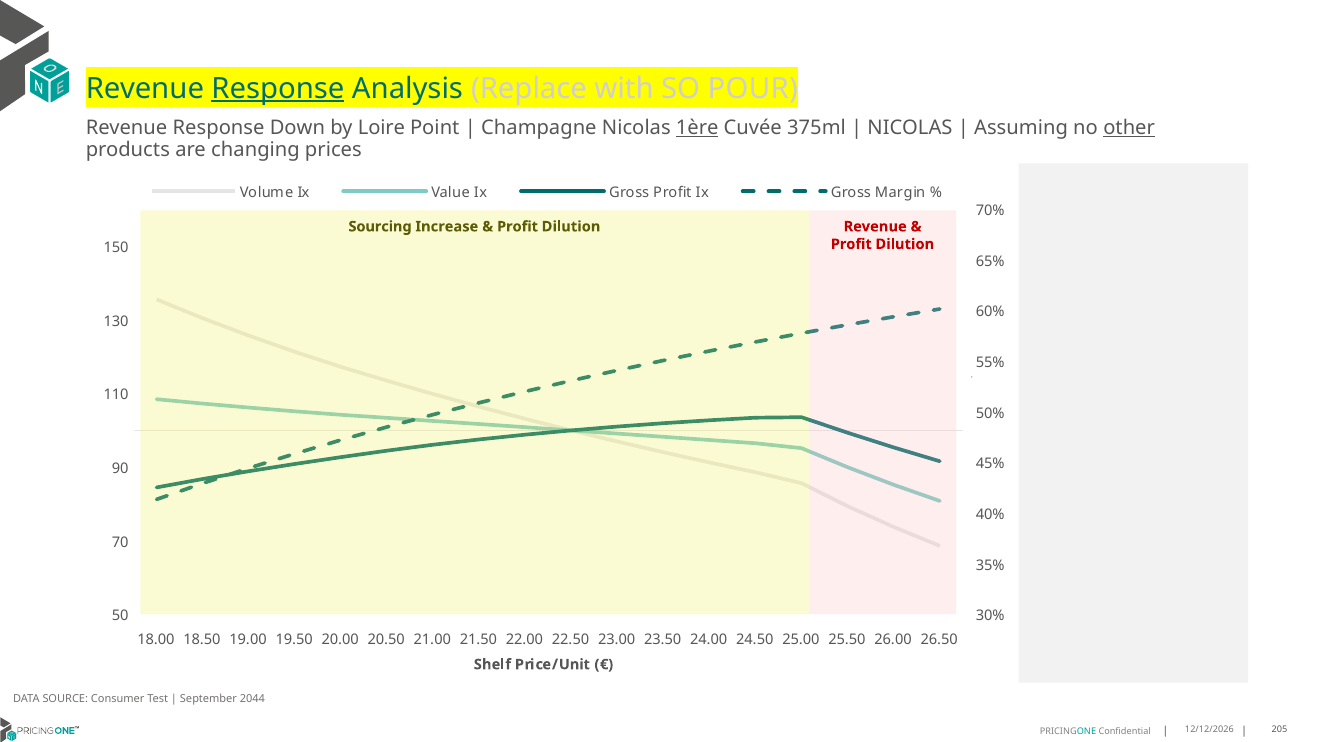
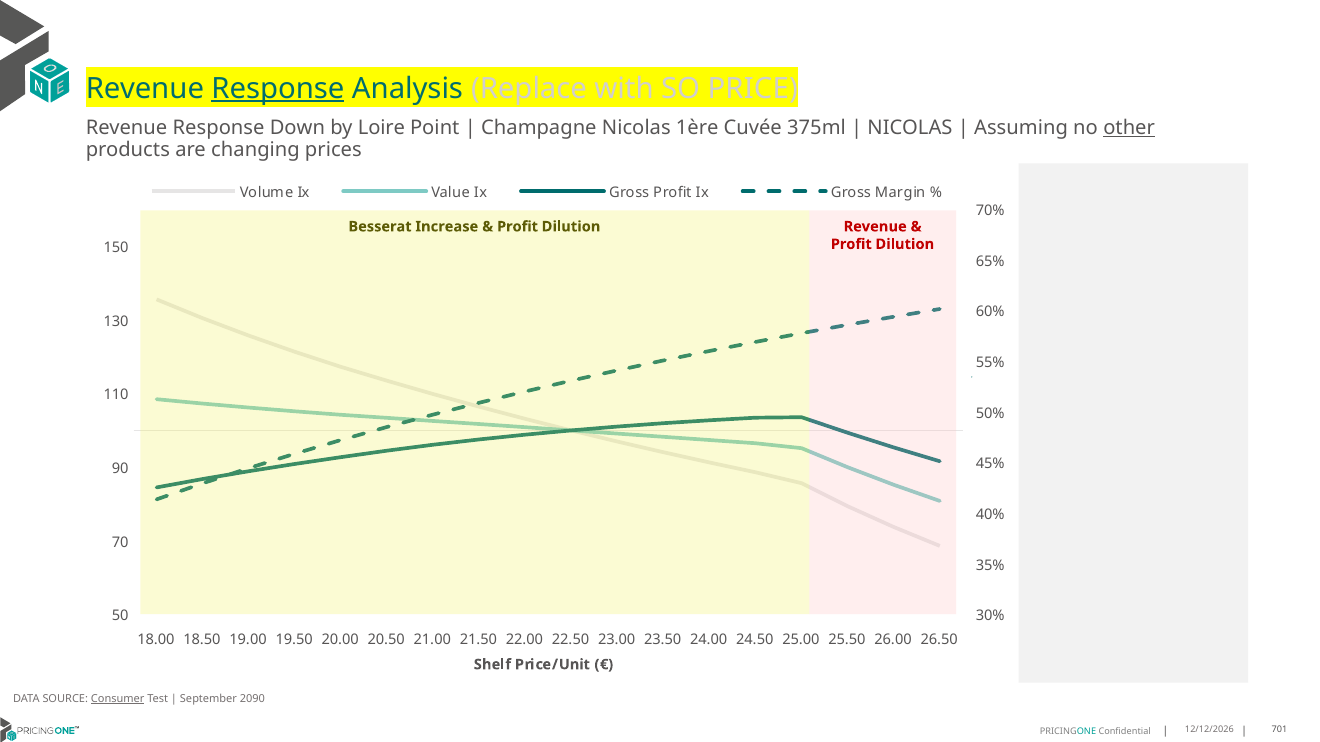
POUR: POUR -> PRICE (753, 89)
1ère underline: present -> none (697, 128)
Sourcing: Sourcing -> Besserat (380, 227)
Consumer underline: none -> present (118, 699)
2044: 2044 -> 2090 (252, 699)
205: 205 -> 701 (1280, 730)
